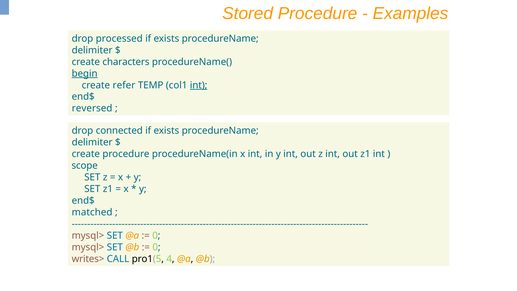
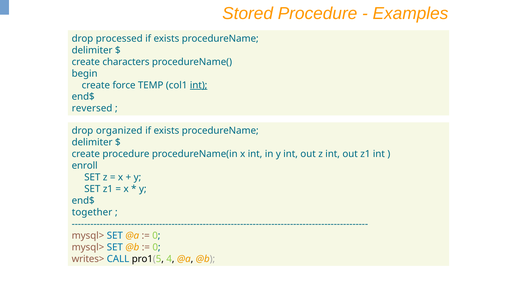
begin underline: present -> none (85, 73)
refer: refer -> force (124, 85)
connected: connected -> organized (119, 131)
scope: scope -> enroll (85, 166)
matched: matched -> together (92, 212)
